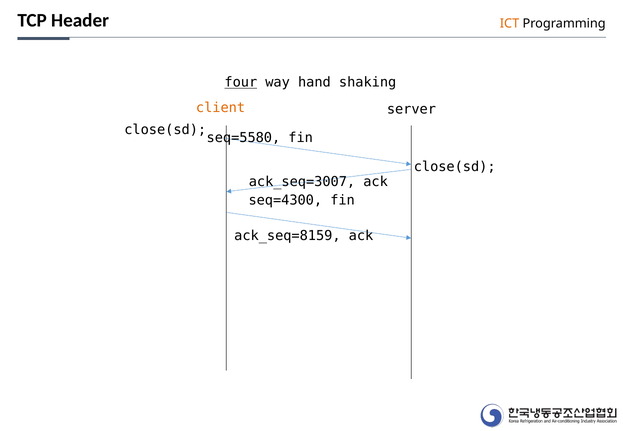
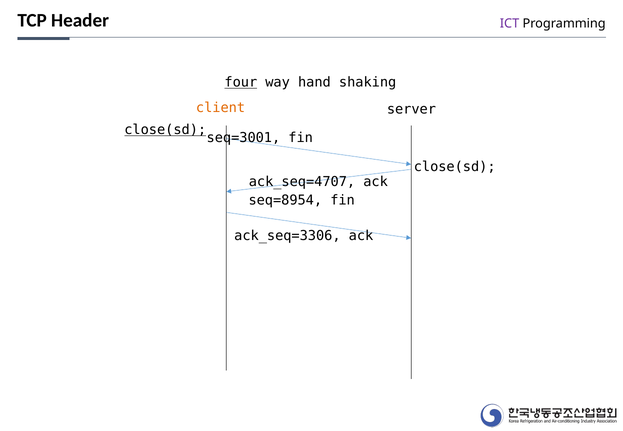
ICT colour: orange -> purple (510, 24)
close(sd underline: none -> present (165, 130)
seq=5580: seq=5580 -> seq=3001 (243, 138)
ack_seq=3007: ack_seq=3007 -> ack_seq=4707 (302, 182)
seq=4300: seq=4300 -> seq=8954 (285, 200)
ack_seq=8159: ack_seq=8159 -> ack_seq=3306 (287, 236)
